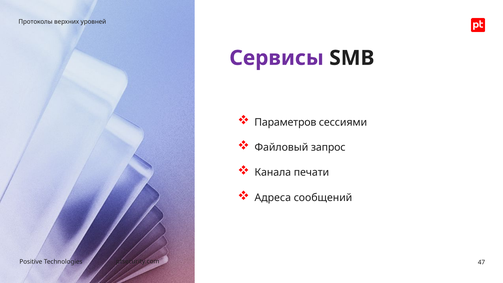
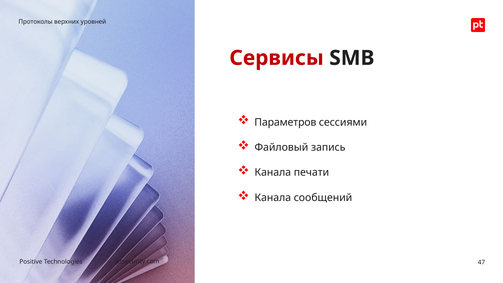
Сервисы colour: purple -> red (277, 58)
запрос: запрос -> запись (328, 147)
Адреса: Адреса -> Канала (273, 198)
